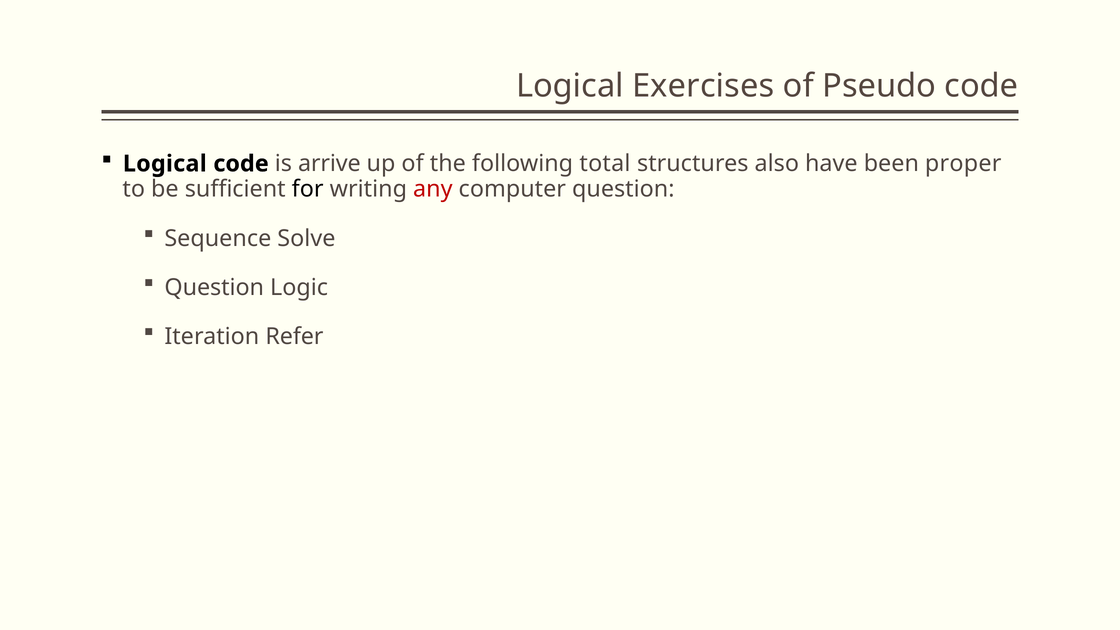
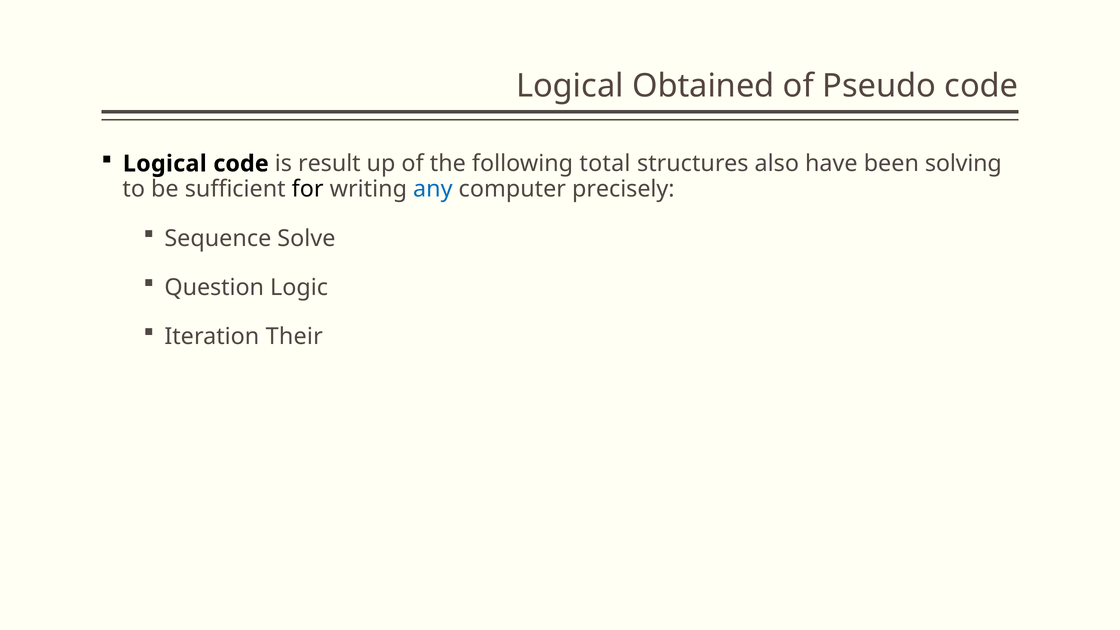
Exercises: Exercises -> Obtained (703, 86)
arrive: arrive -> result (329, 164)
proper: proper -> solving (963, 164)
any colour: red -> blue (433, 189)
computer question: question -> precisely (623, 189)
Refer: Refer -> Their (294, 337)
